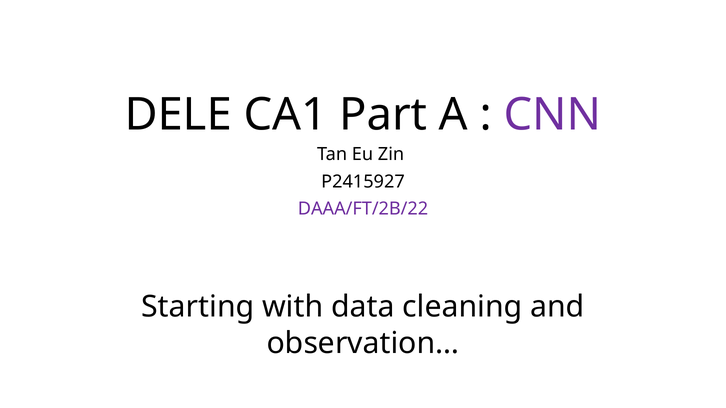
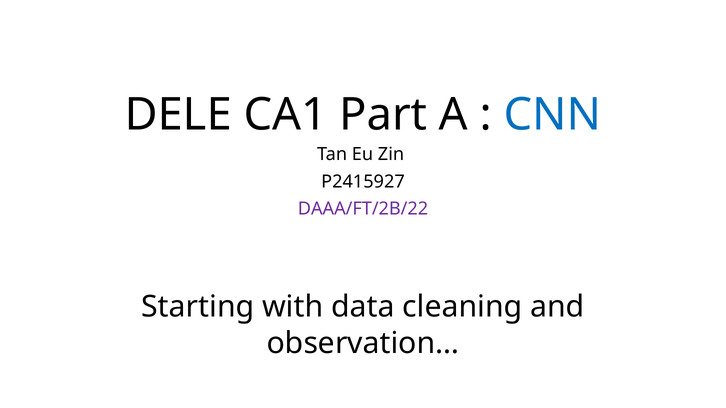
CNN colour: purple -> blue (552, 115)
